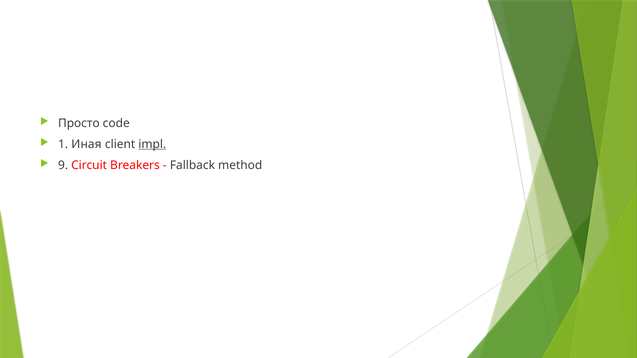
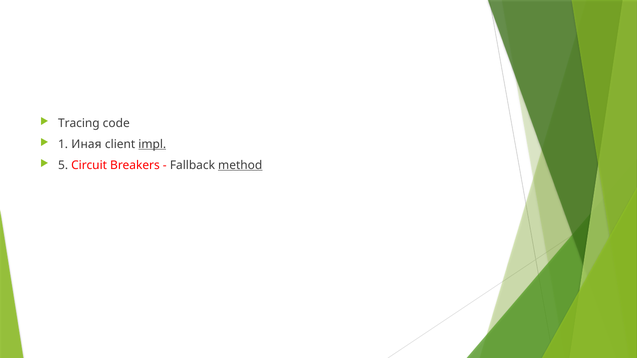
Просто: Просто -> Tracing (79, 123)
9: 9 -> 5 (63, 165)
method underline: none -> present (240, 165)
